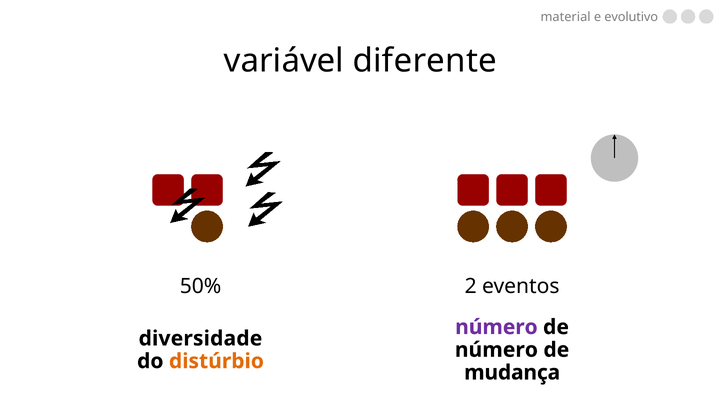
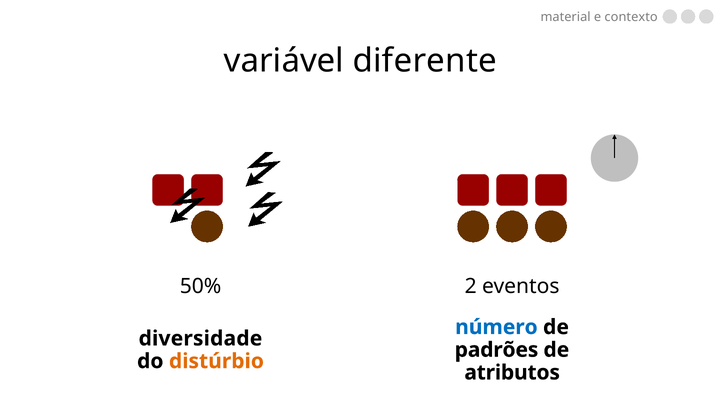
evolutivo: evolutivo -> contexto (631, 17)
número colour: purple -> blue (496, 327)
número: número -> padrões (497, 350)
mudança: mudança -> atributos (512, 373)
